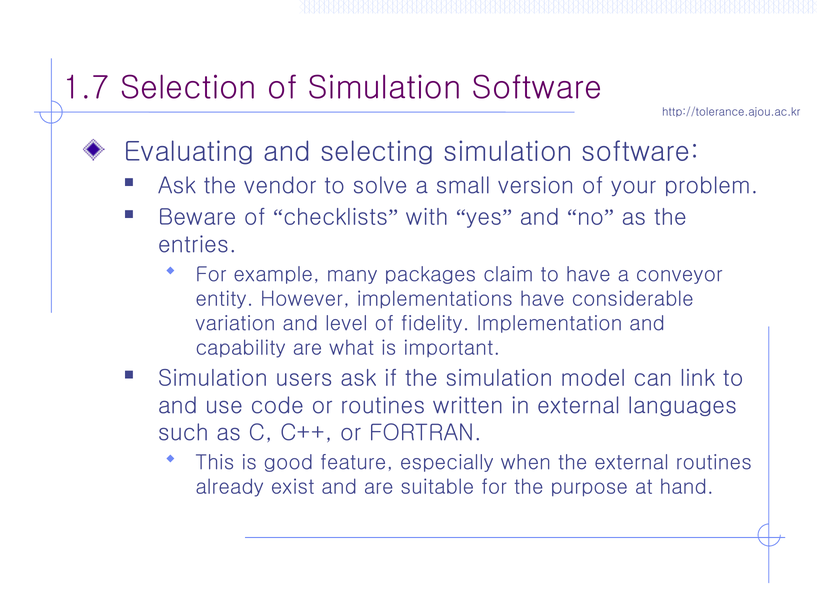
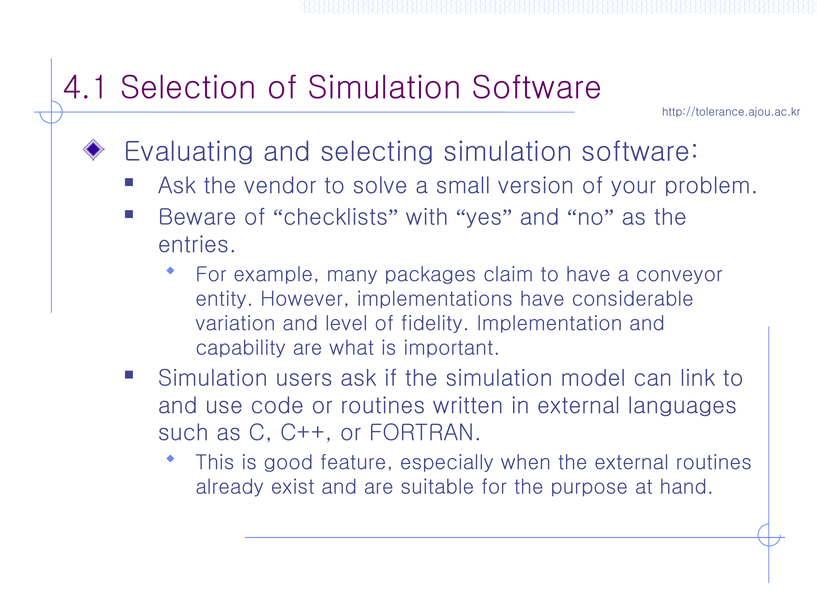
1.7: 1.7 -> 4.1 (86, 88)
